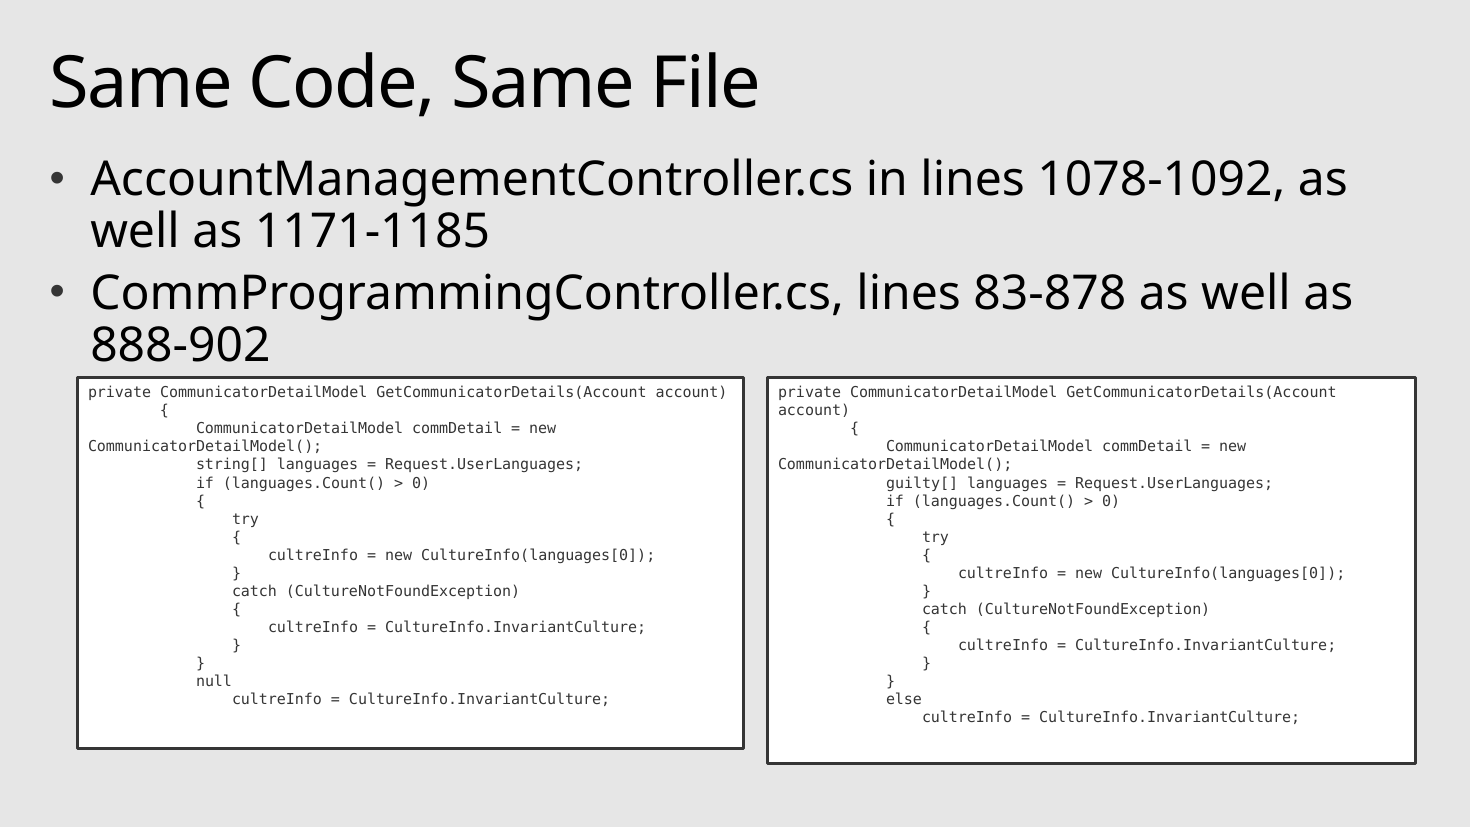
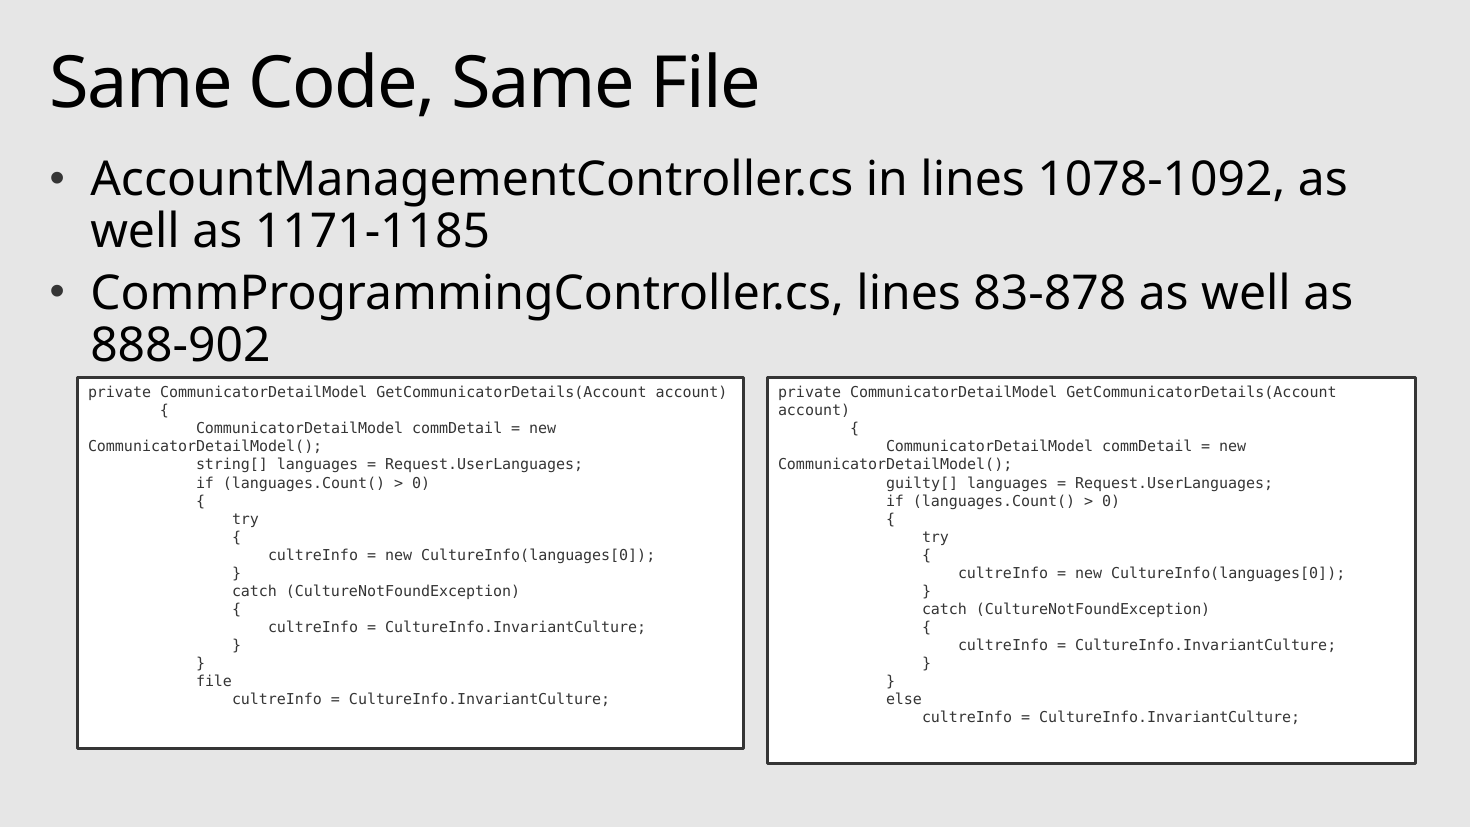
null: null -> file (214, 681)
